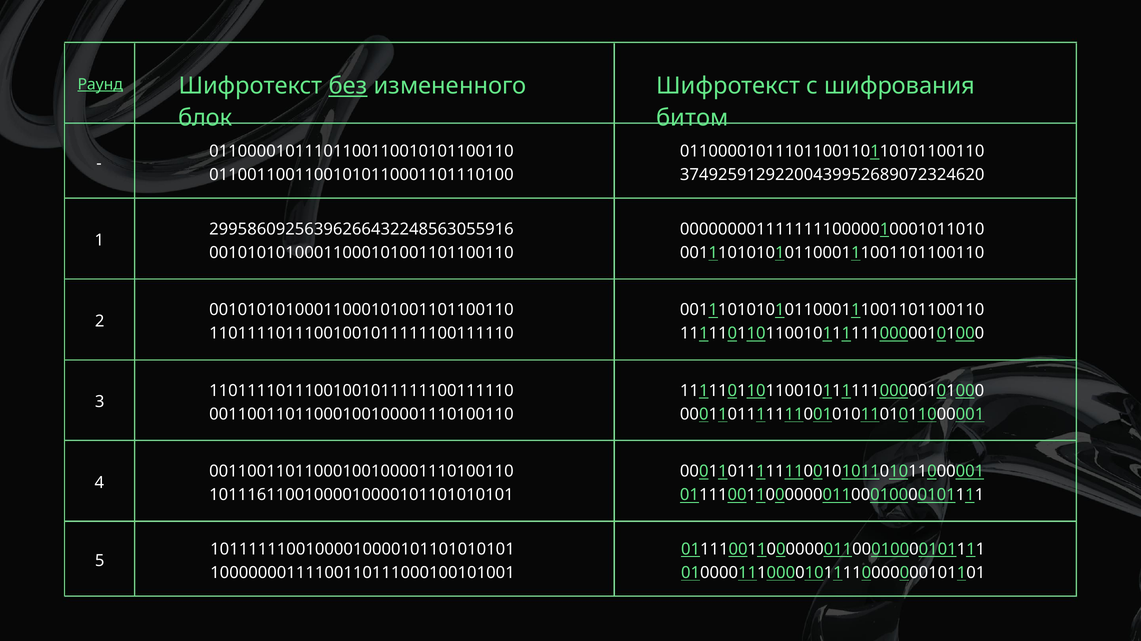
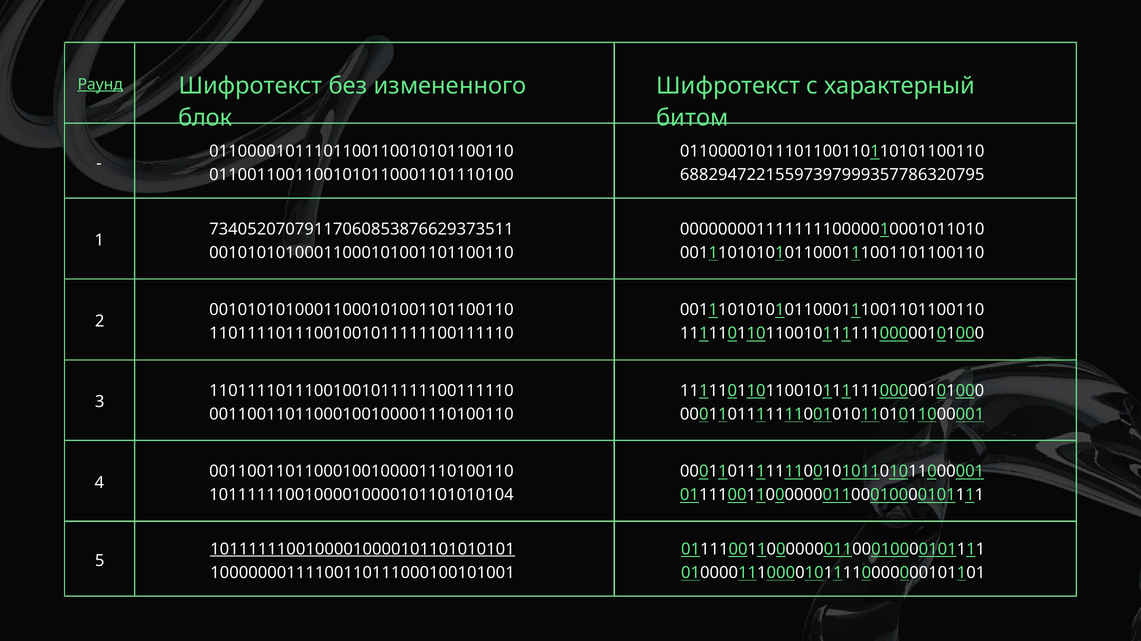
без underline: present -> none (348, 86)
шифрования: шифрования -> характерный (900, 86)
37492591292200439952689072324620: 37492591292200439952689072324620 -> 68829472215597397999357786320795 (832, 175)
29958609256396266432248563055916: 29958609256396266432248563055916 -> 73405207079117060853876629373511 (361, 229)
10111611001000010000101101010101: 10111611001000010000101101010101 -> 10111111001000010000101101010104 (361, 495)
10111111001000010000101101010101 underline: none -> present (363, 549)
